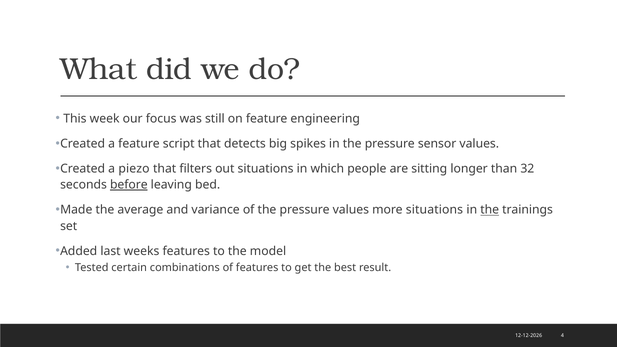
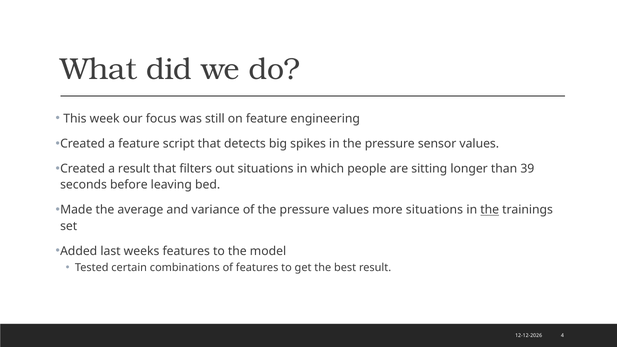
a piezo: piezo -> result (134, 169)
32: 32 -> 39 (527, 169)
before underline: present -> none (129, 185)
